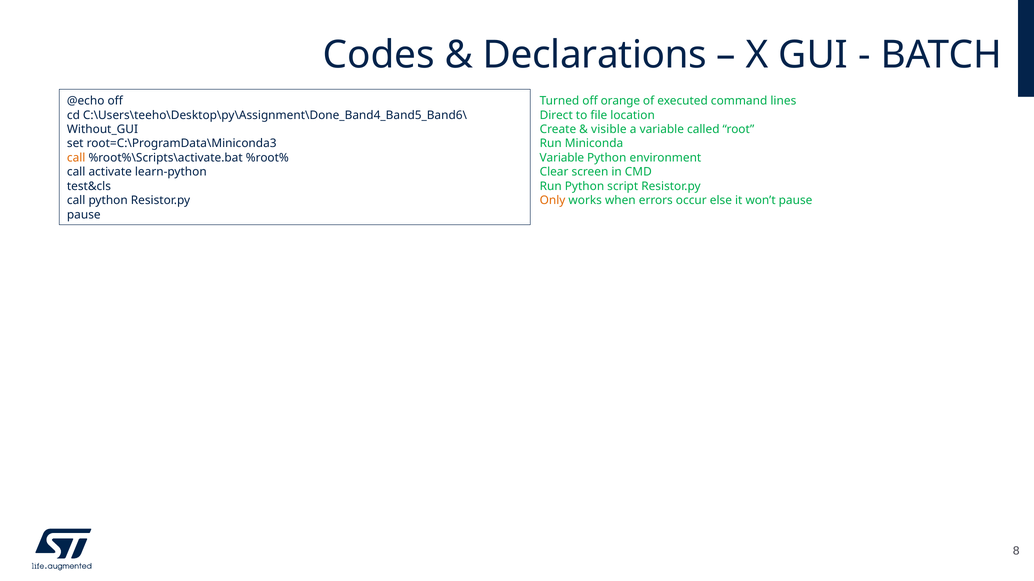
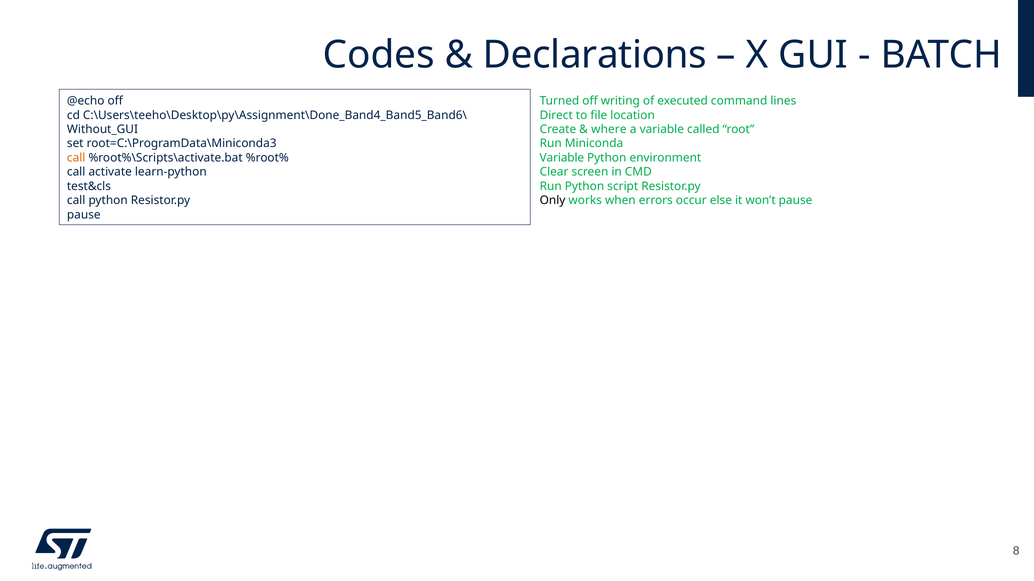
orange: orange -> writing (620, 101)
visible: visible -> where (609, 129)
Only colour: orange -> black (553, 201)
